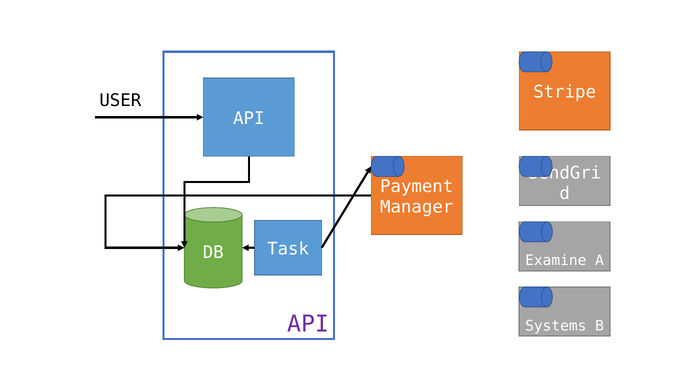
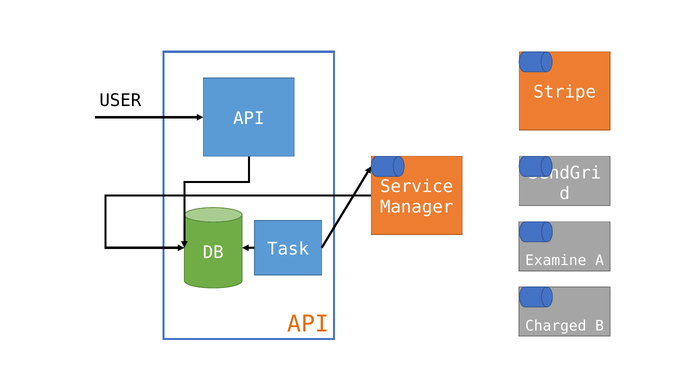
Payment: Payment -> Service (417, 186)
API colour: purple -> orange (308, 324)
Systems: Systems -> Charged (556, 326)
